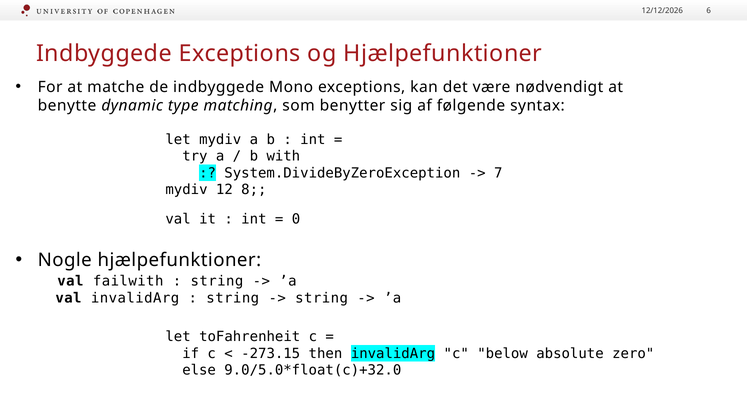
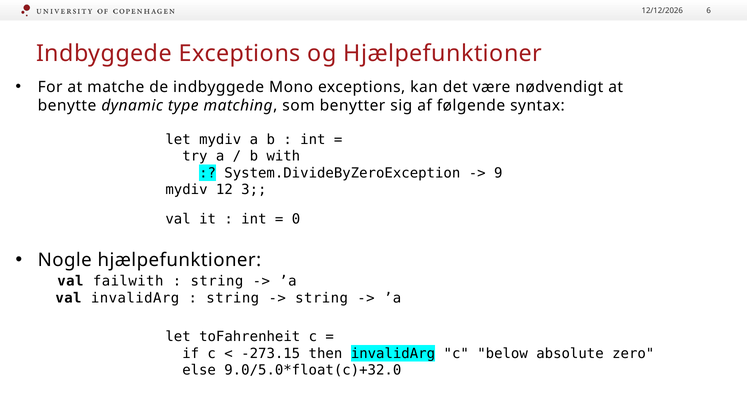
7: 7 -> 9 (498, 173)
8: 8 -> 3 (254, 190)
